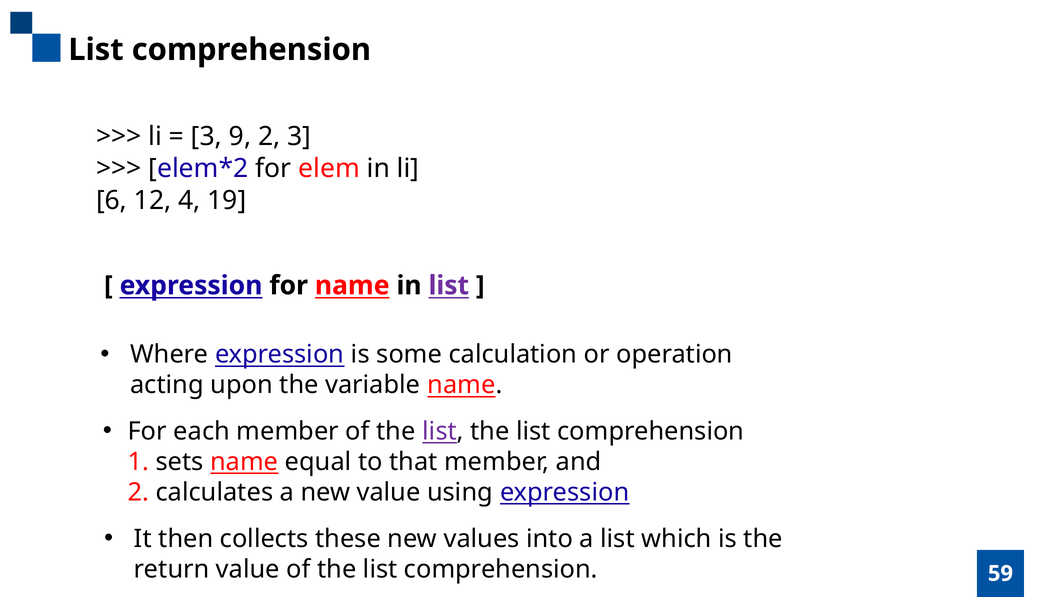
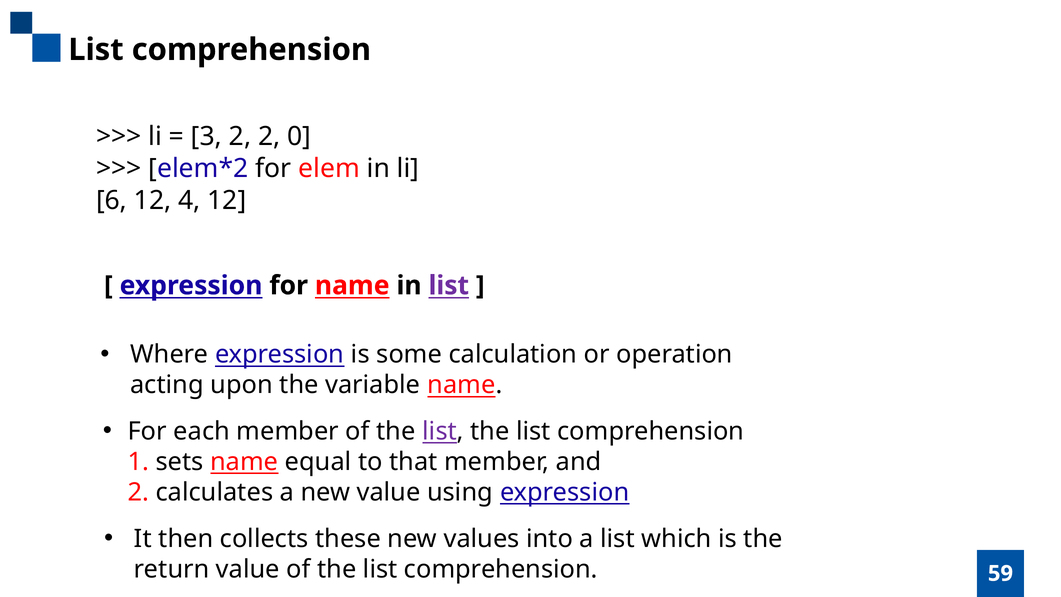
3 9: 9 -> 2 (240, 137)
2 3: 3 -> 0 (299, 137)
4 19: 19 -> 12 (227, 200)
